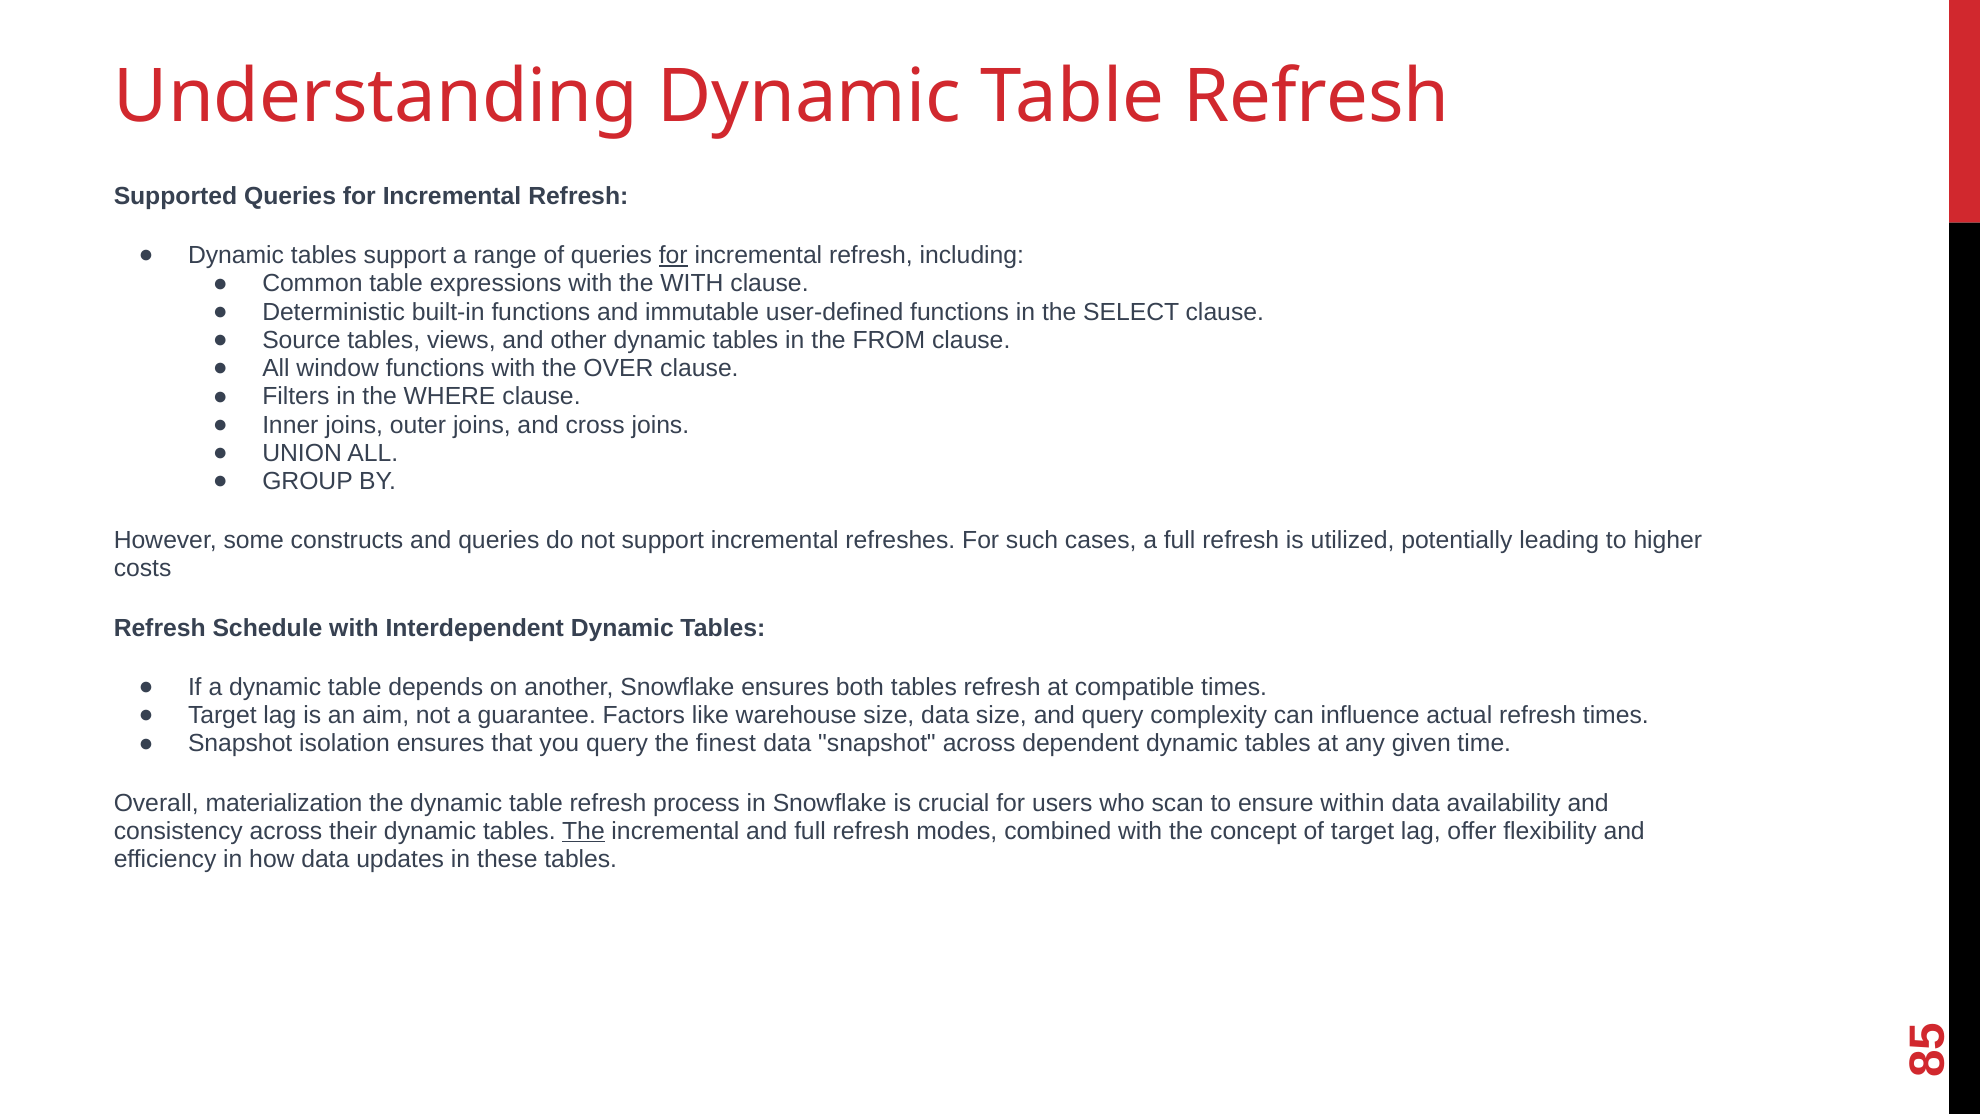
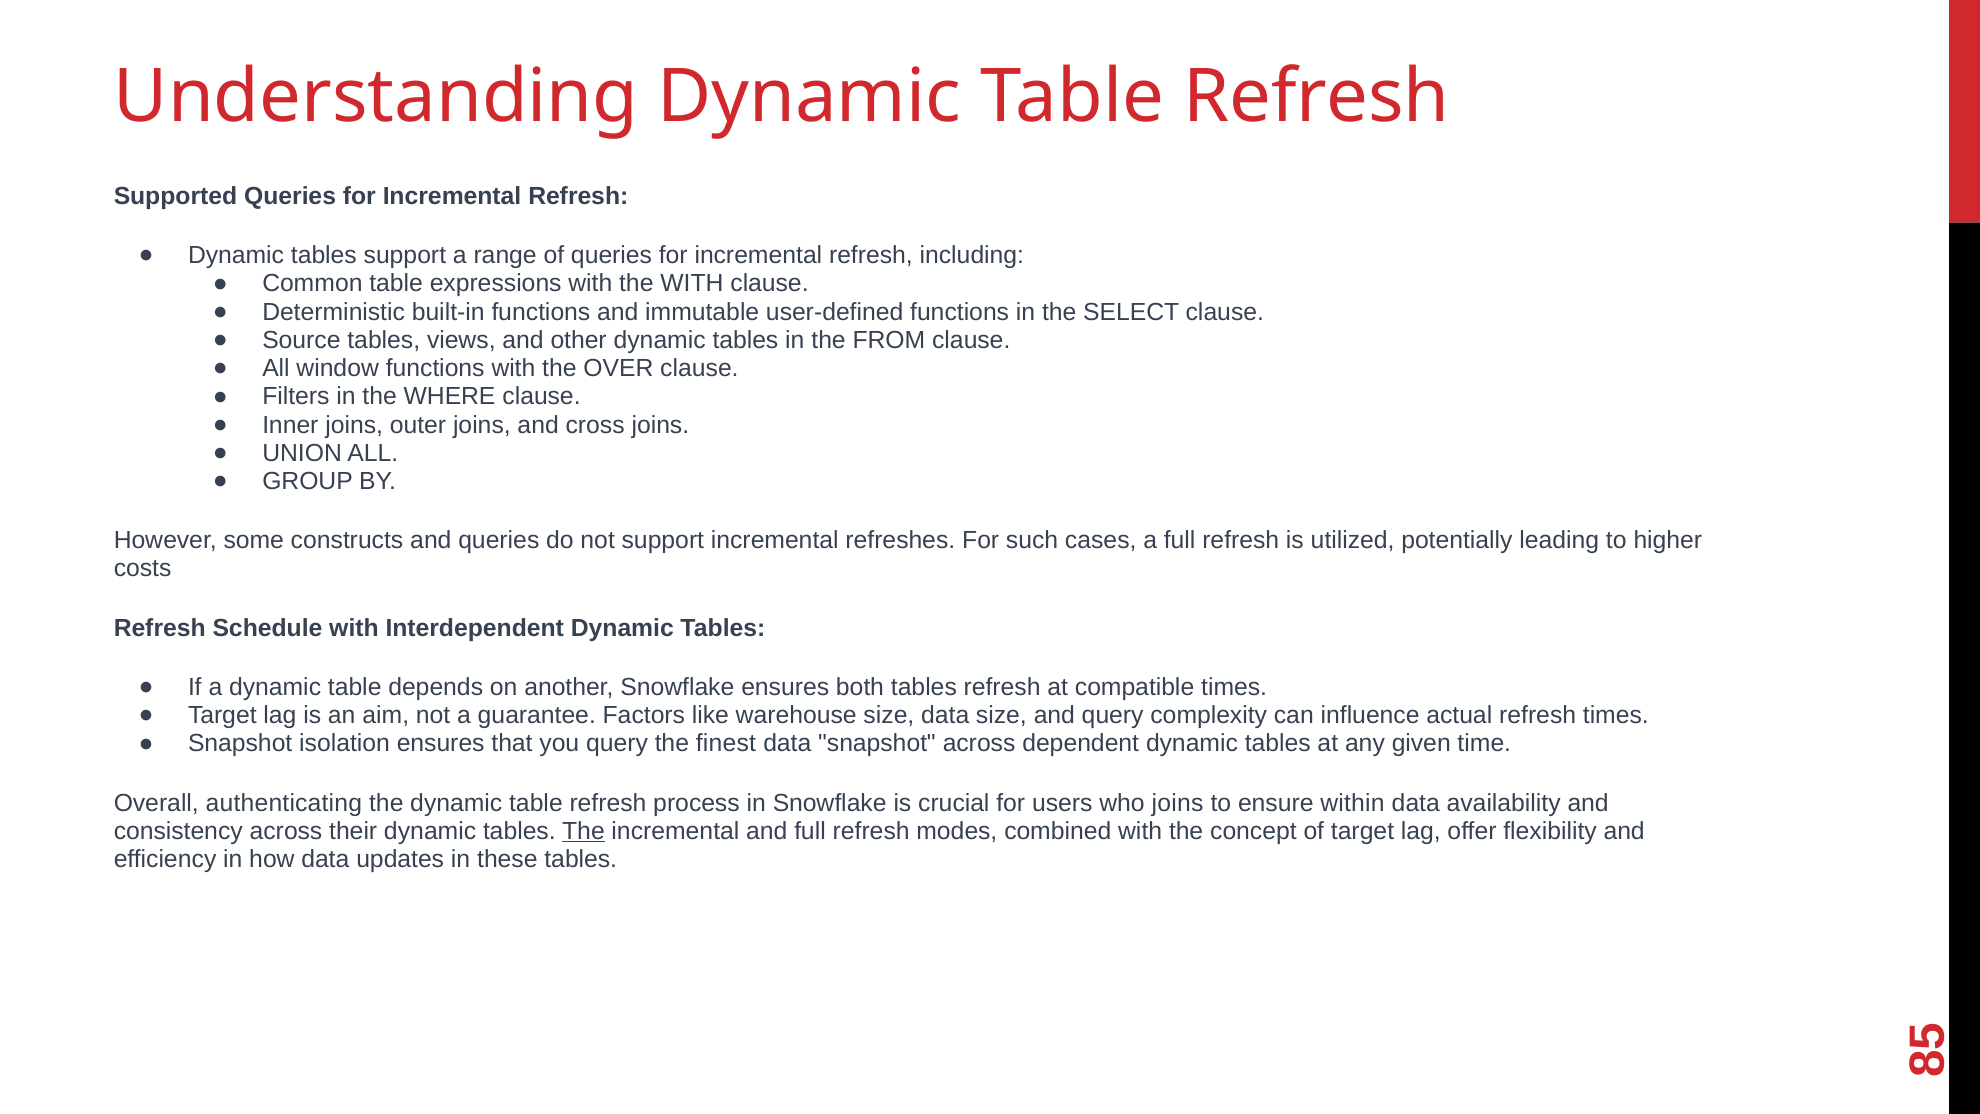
for underline: present -> none (673, 255)
materialization: materialization -> authenticating (284, 803)
who scan: scan -> joins (1178, 803)
